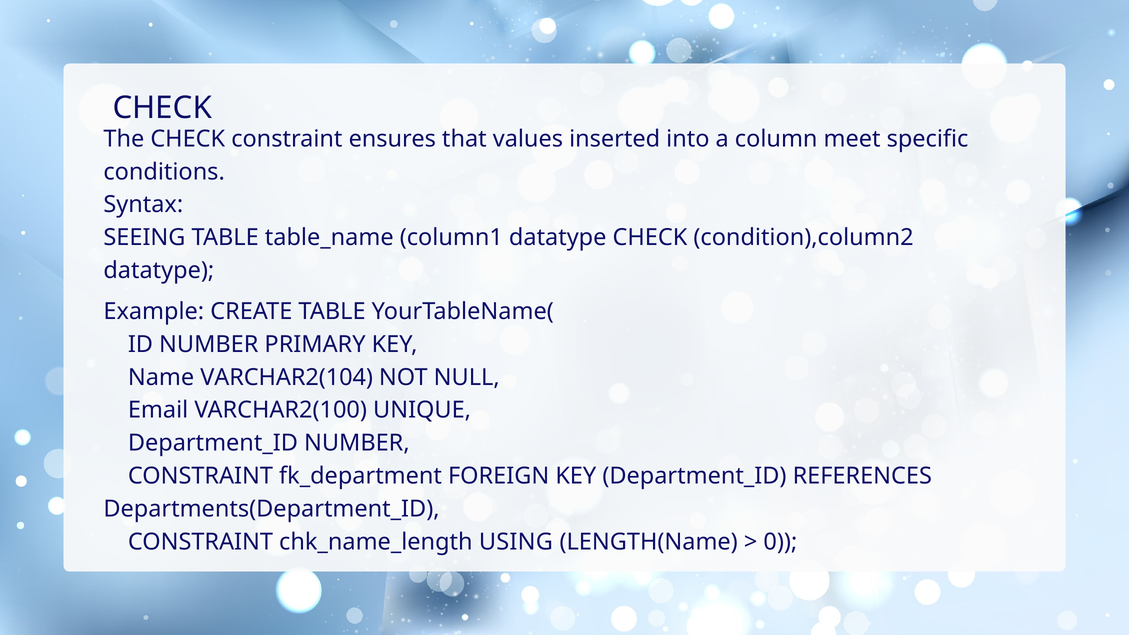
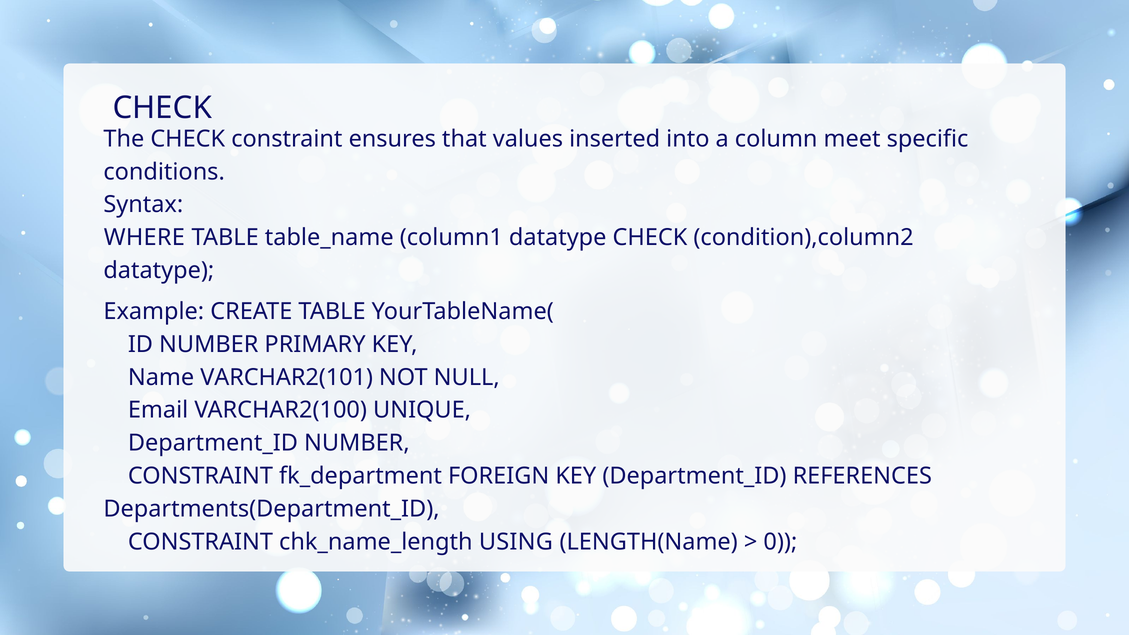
SEEING: SEEING -> WHERE (144, 238)
VARCHAR2(104: VARCHAR2(104 -> VARCHAR2(101 (287, 377)
